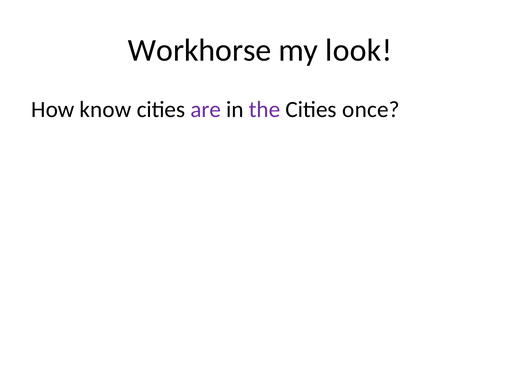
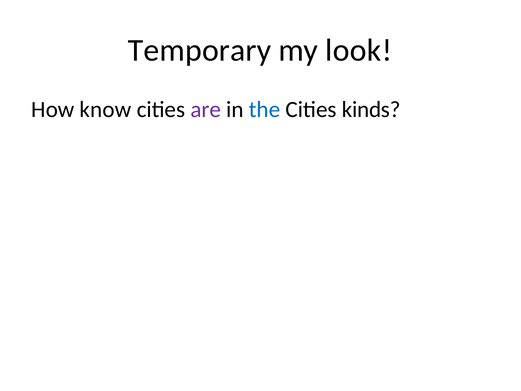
Workhorse: Workhorse -> Temporary (200, 50)
the colour: purple -> blue (265, 109)
once: once -> kinds (371, 109)
